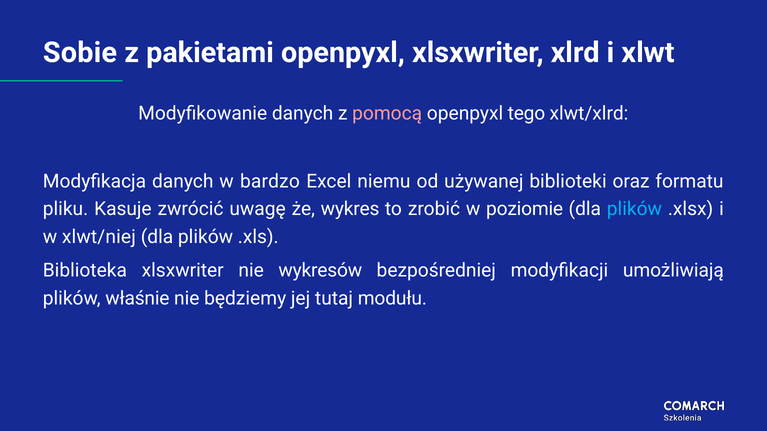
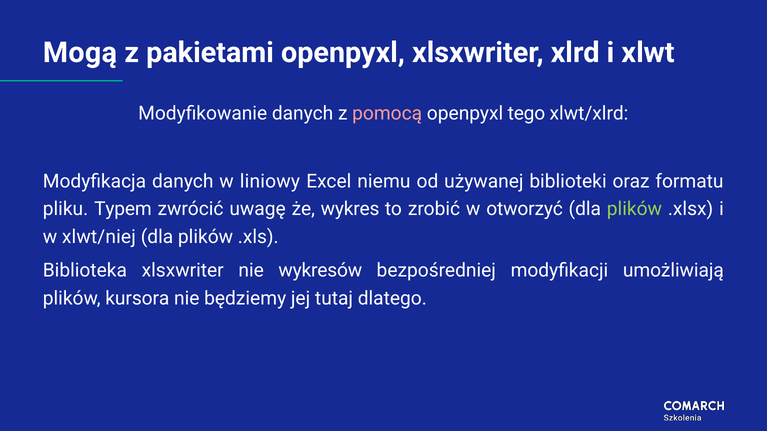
Sobie: Sobie -> Mogą (80, 53)
bardzo: bardzo -> liniowy (270, 182)
Kasuje: Kasuje -> Typem (123, 209)
poziomie: poziomie -> otworzyć (525, 209)
plików colour: light blue -> light green (634, 209)
właśnie: właśnie -> kursora (137, 299)
modułu: modułu -> dlatego (392, 299)
